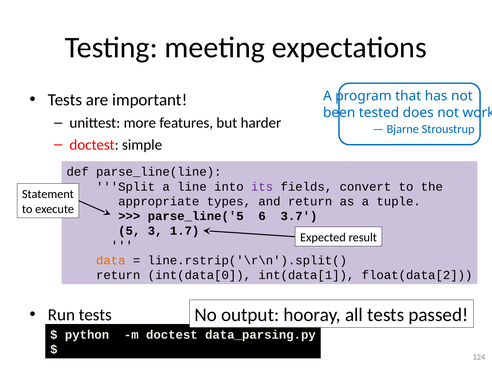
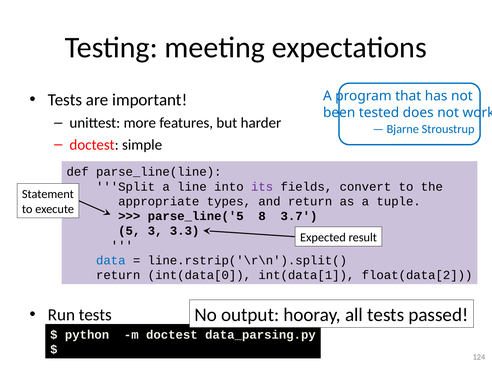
6: 6 -> 8 (262, 216)
1.7: 1.7 -> 3.3 (185, 231)
data colour: orange -> blue (111, 260)
